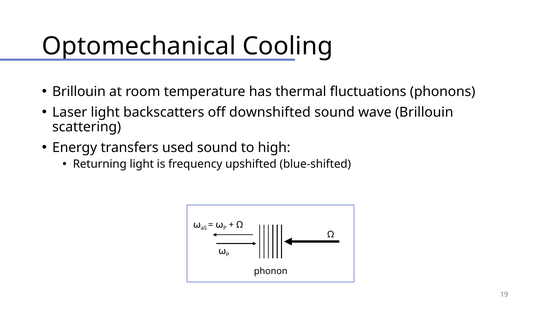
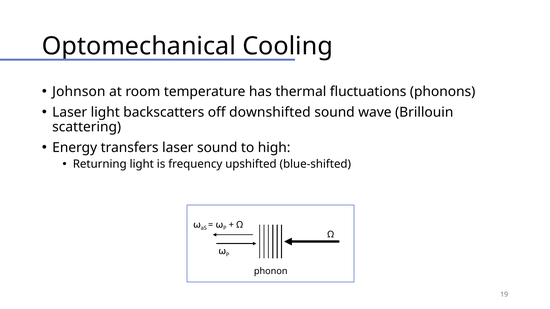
Brillouin: Brillouin -> Johnson (79, 92)
transfers used: used -> laser (178, 148)
